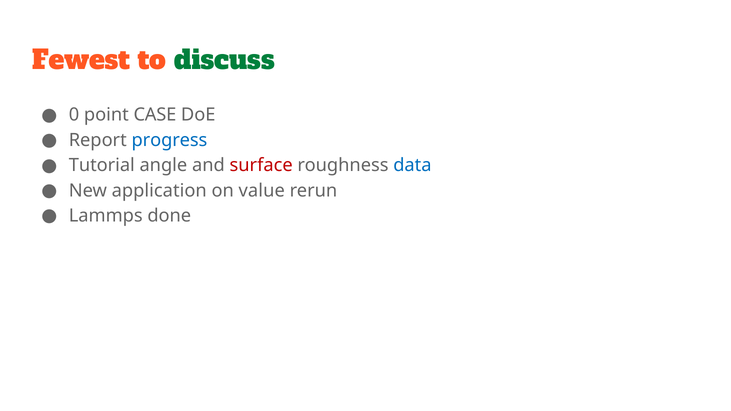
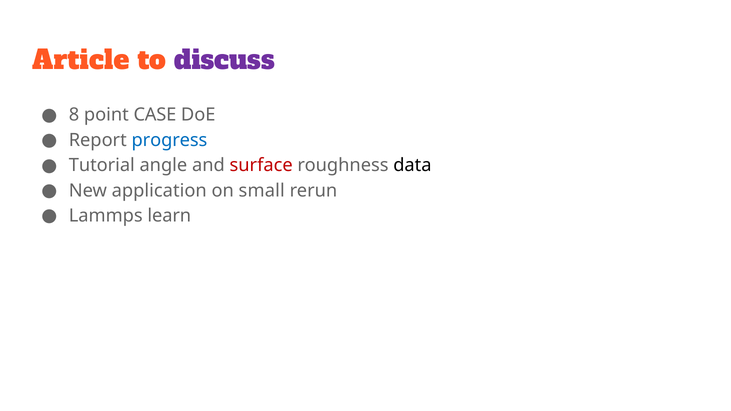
Fewest: Fewest -> Article (81, 61)
discuss colour: green -> purple (224, 61)
0: 0 -> 8 (74, 115)
data colour: blue -> black (412, 165)
value: value -> small (262, 191)
done: done -> learn (169, 216)
